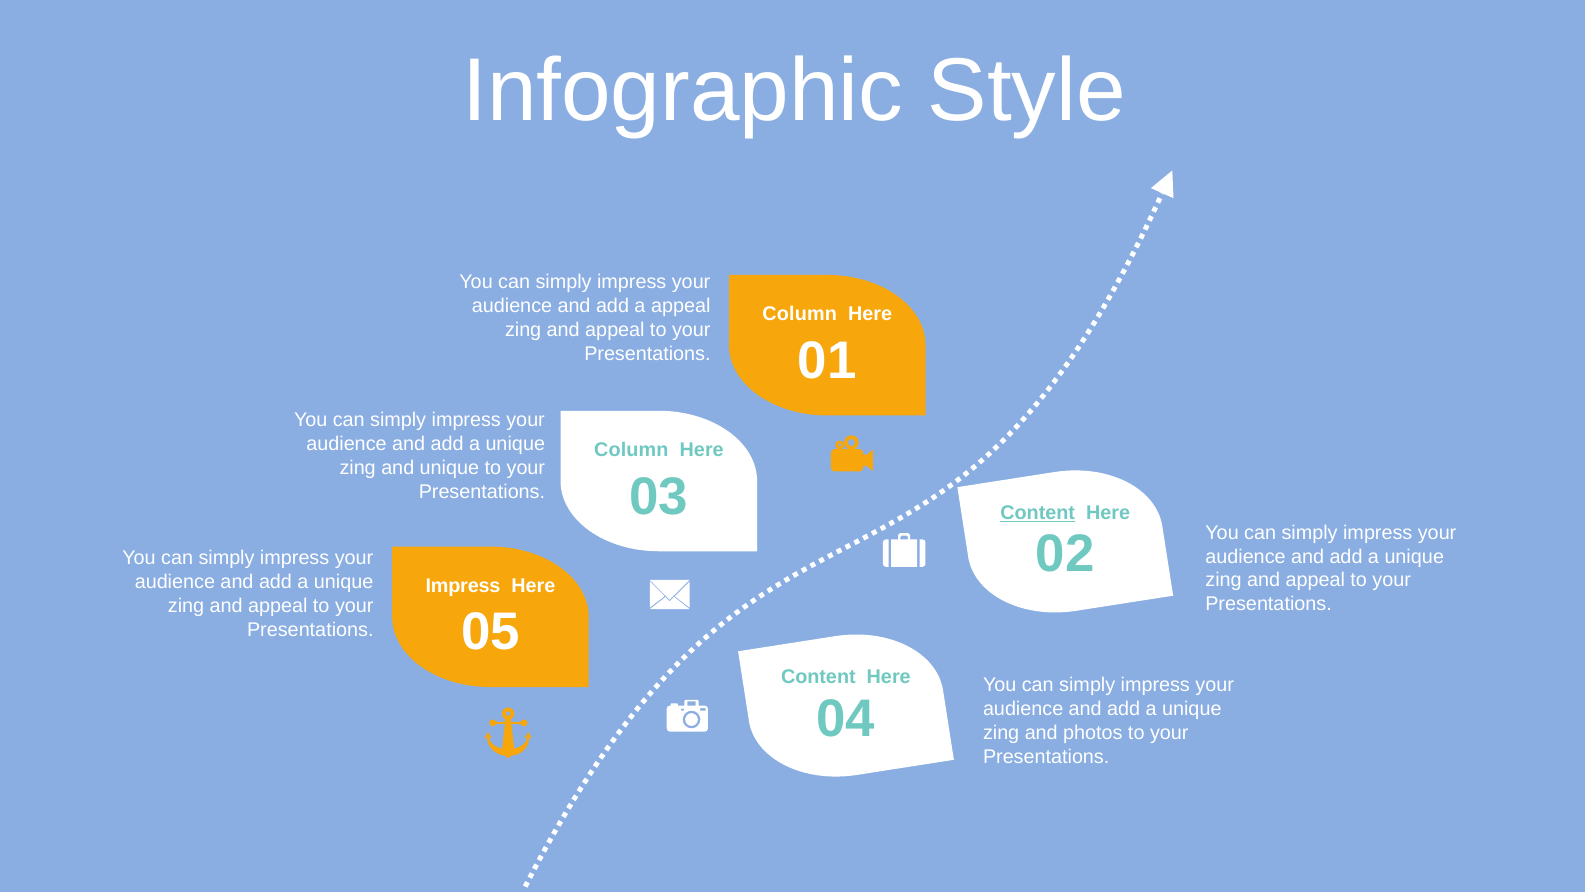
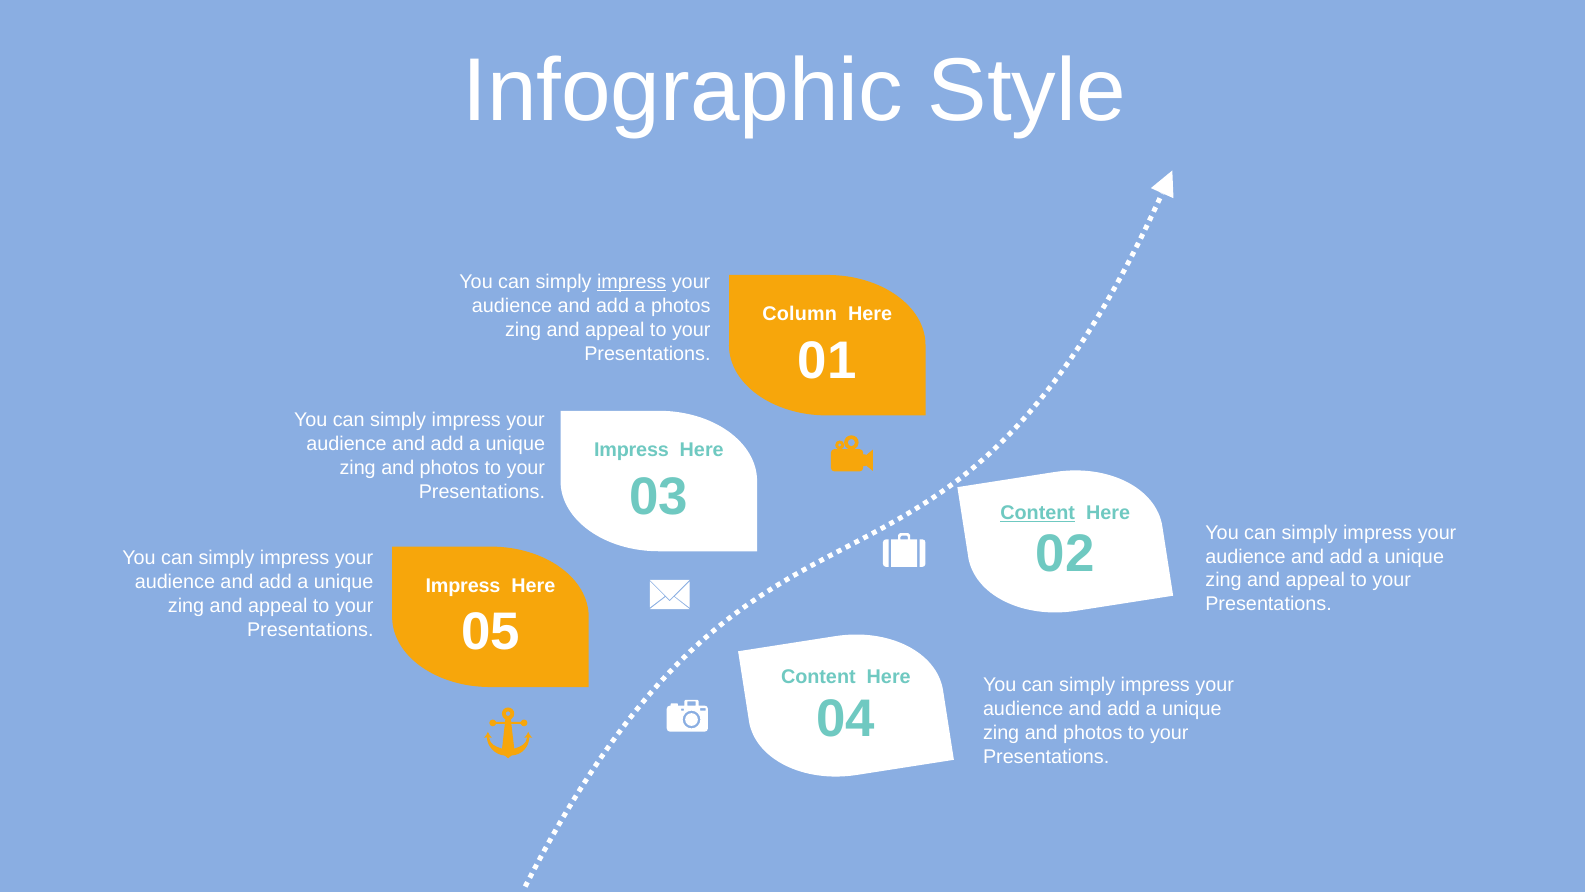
impress underline: none -> present (632, 282)
a appeal: appeal -> photos (681, 306)
Column: Column -> Impress (631, 450)
unique: unique -> photos (449, 468)
